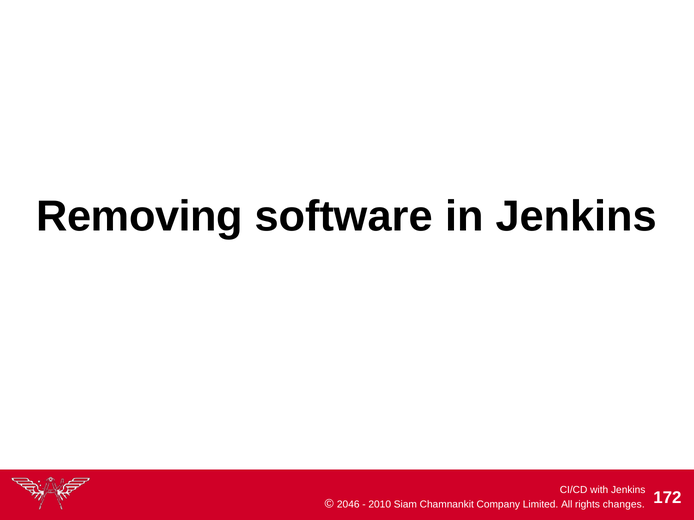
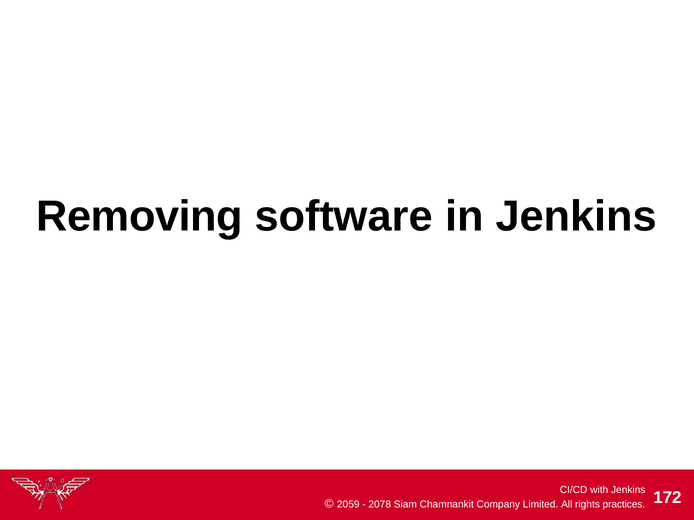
2046: 2046 -> 2059 (348, 505)
2010: 2010 -> 2078 (380, 505)
changes: changes -> practices (624, 505)
